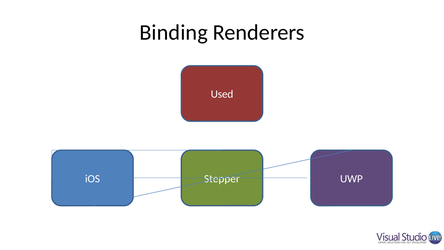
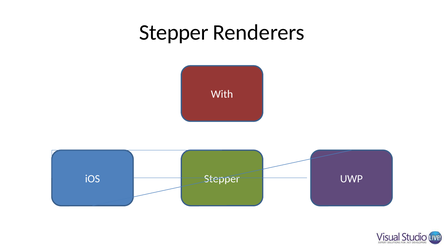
Binding: Binding -> Stepper (174, 32)
Used: Used -> With (222, 94)
